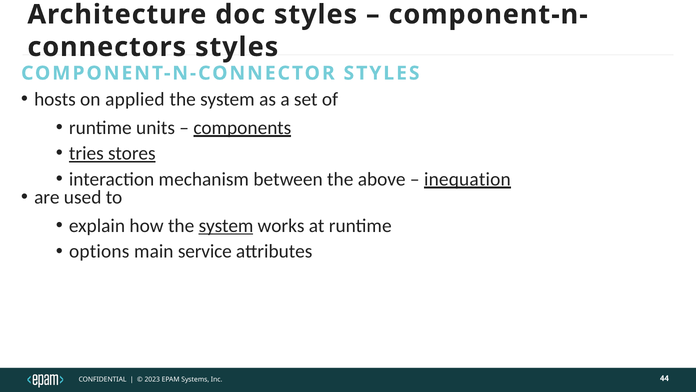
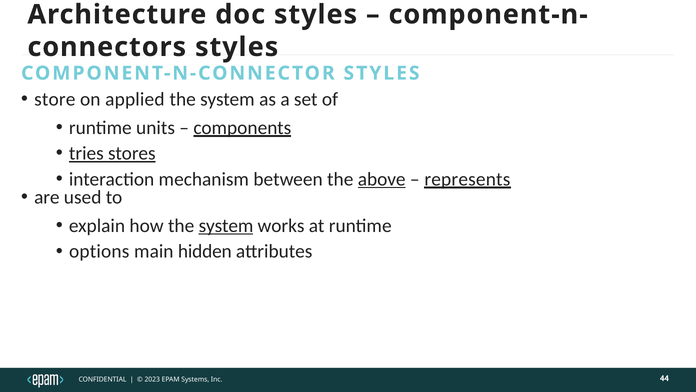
hosts: hosts -> store (55, 99)
above underline: none -> present (382, 179)
inequation: inequation -> represents (467, 179)
service: service -> hidden (205, 251)
